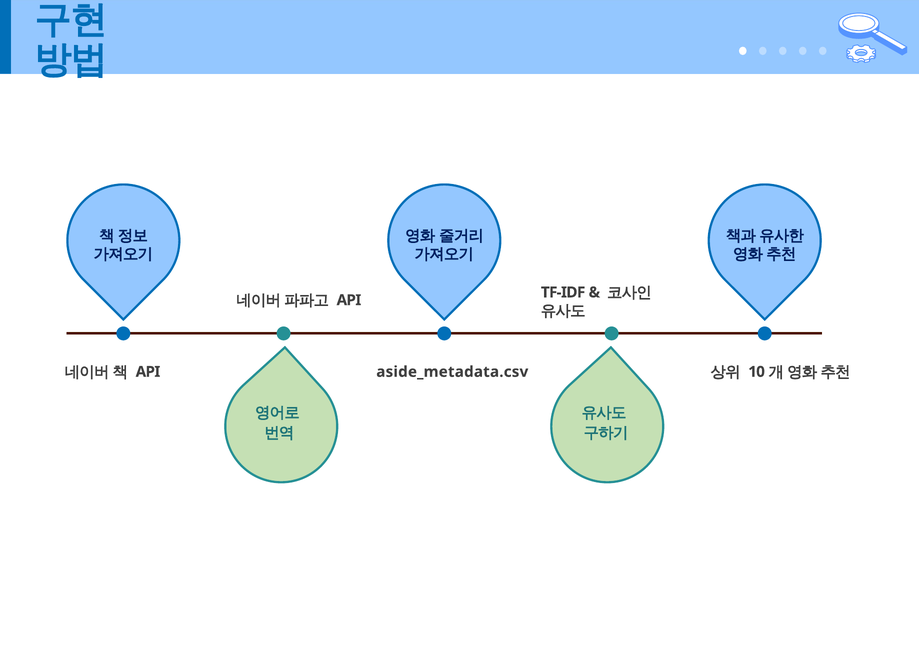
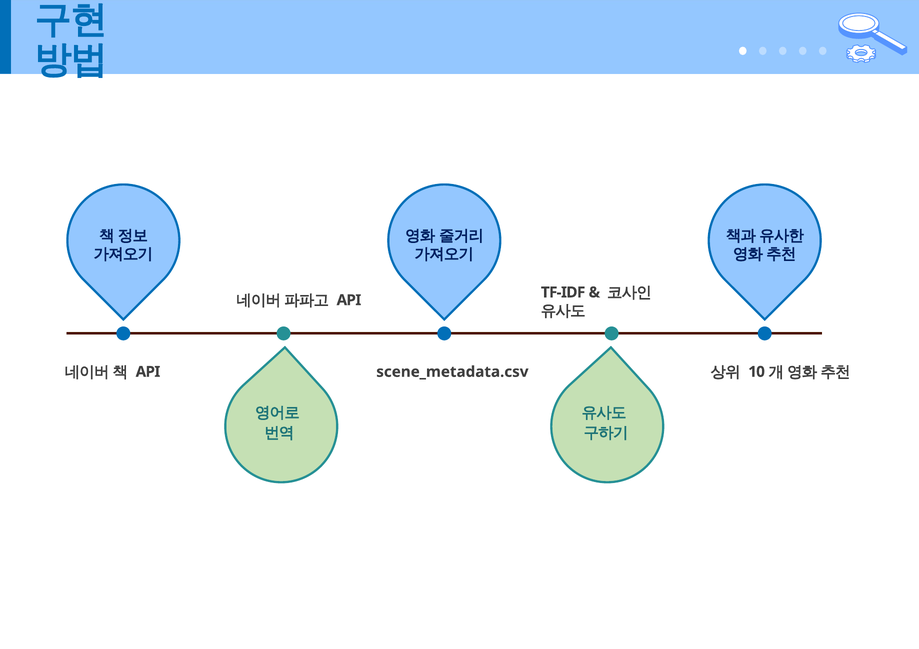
aside_metadata.csv: aside_metadata.csv -> scene_metadata.csv (452, 372)
